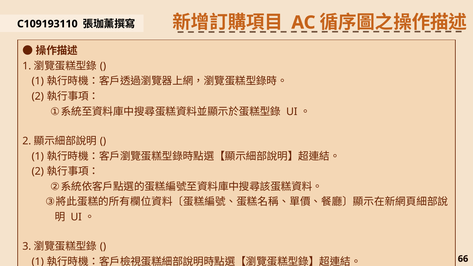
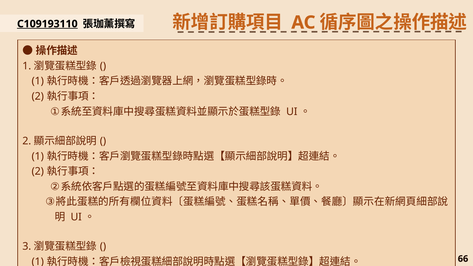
C109193110 underline: none -> present (47, 24)
